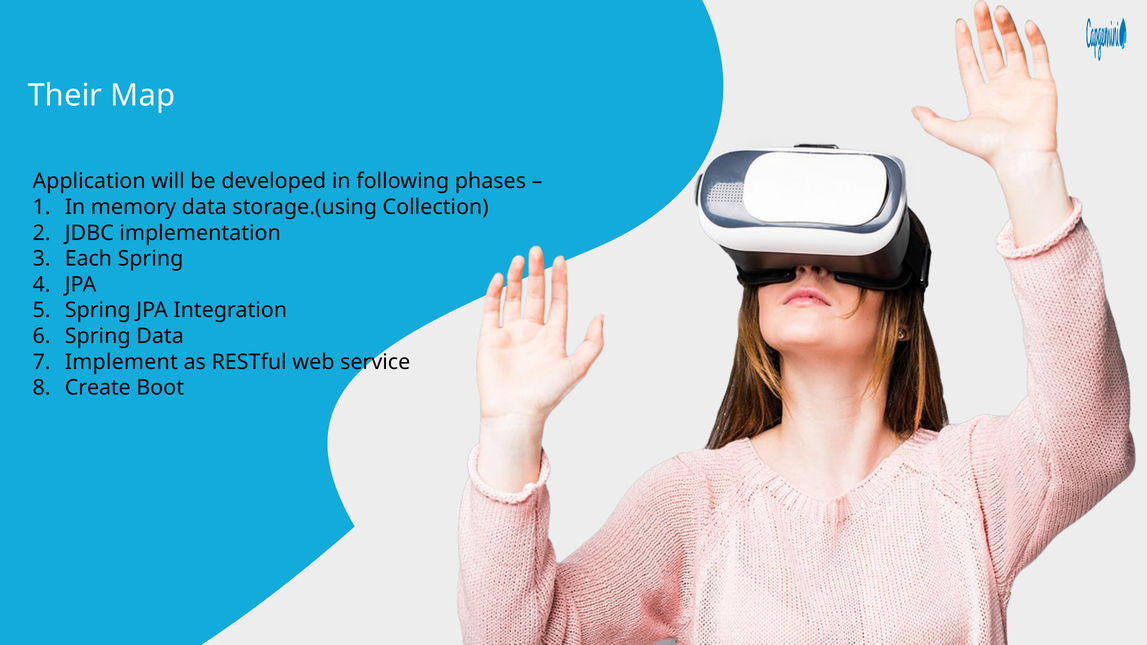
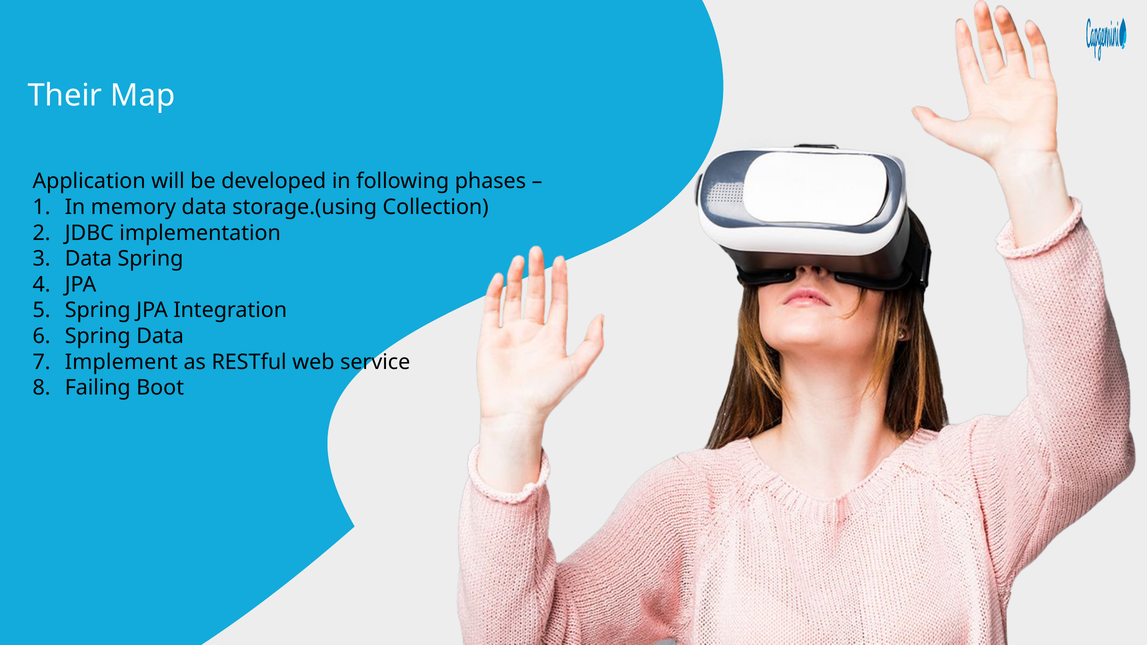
Each: Each -> Data (88, 259)
Create: Create -> Failing (98, 388)
